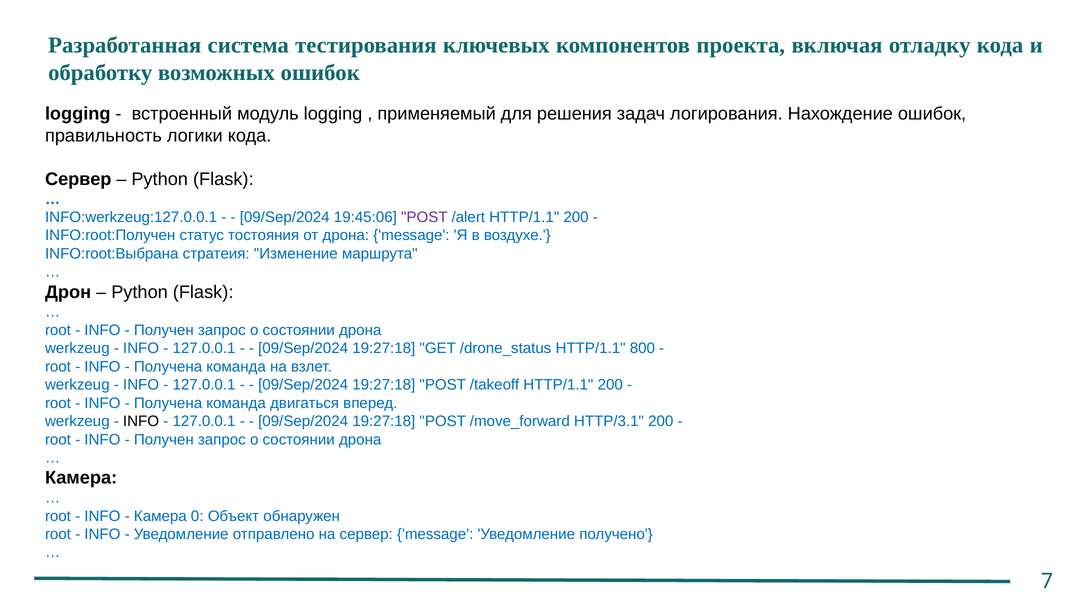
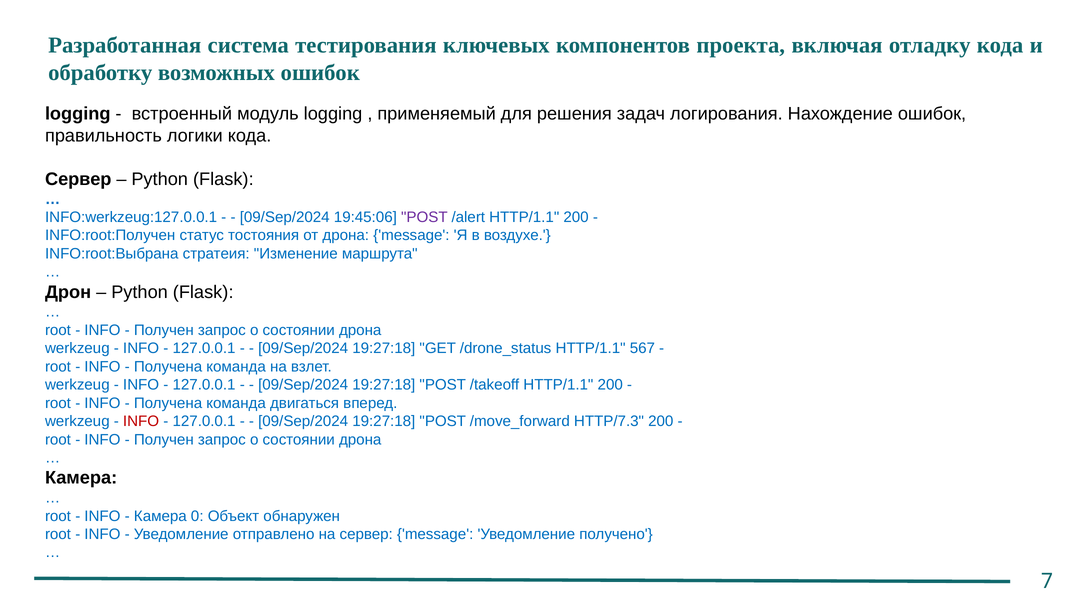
800: 800 -> 567 (642, 349)
INFO colour: black -> red (141, 421)
HTTP/3.1: HTTP/3.1 -> HTTP/7.3 (609, 421)
